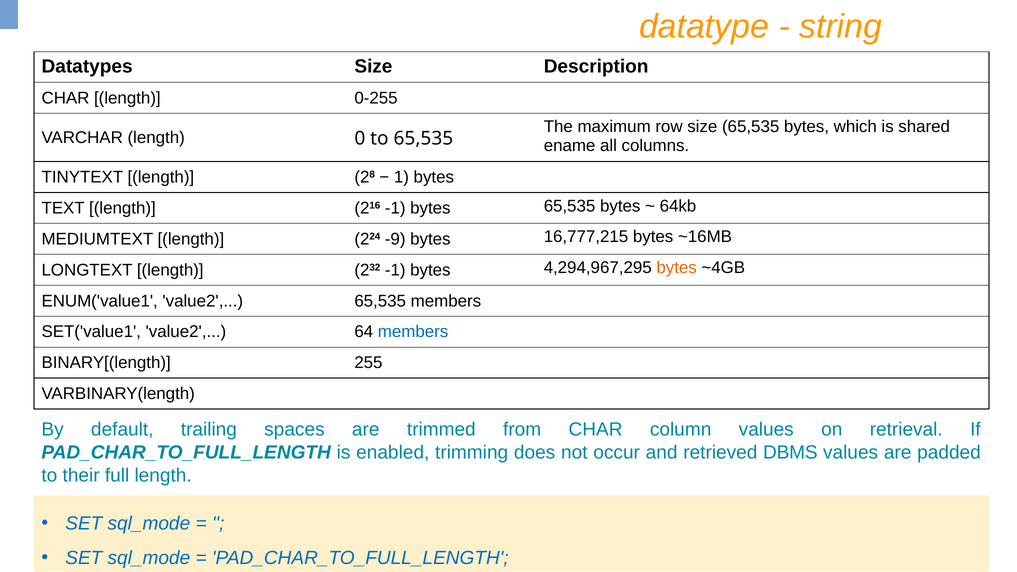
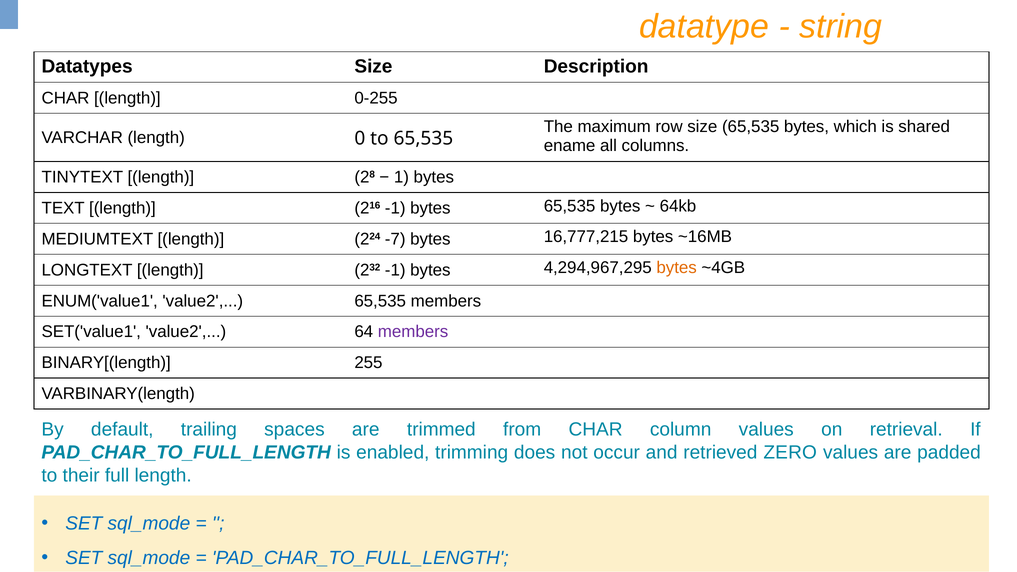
-9: -9 -> -7 (395, 239)
members colour: blue -> purple (413, 332)
DBMS: DBMS -> ZERO (790, 453)
